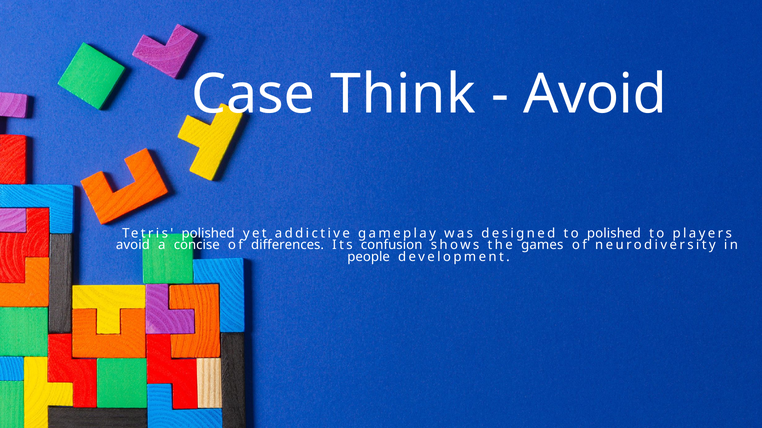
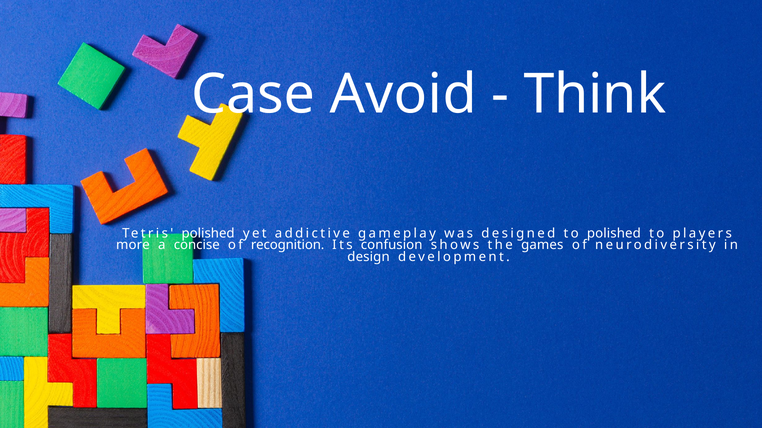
Think: Think -> Avoid (403, 94)
Avoid: Avoid -> Think (595, 94)
avoid: avoid -> more (133, 245)
differences: differences -> recognition (288, 245)
people: people -> design (369, 257)
